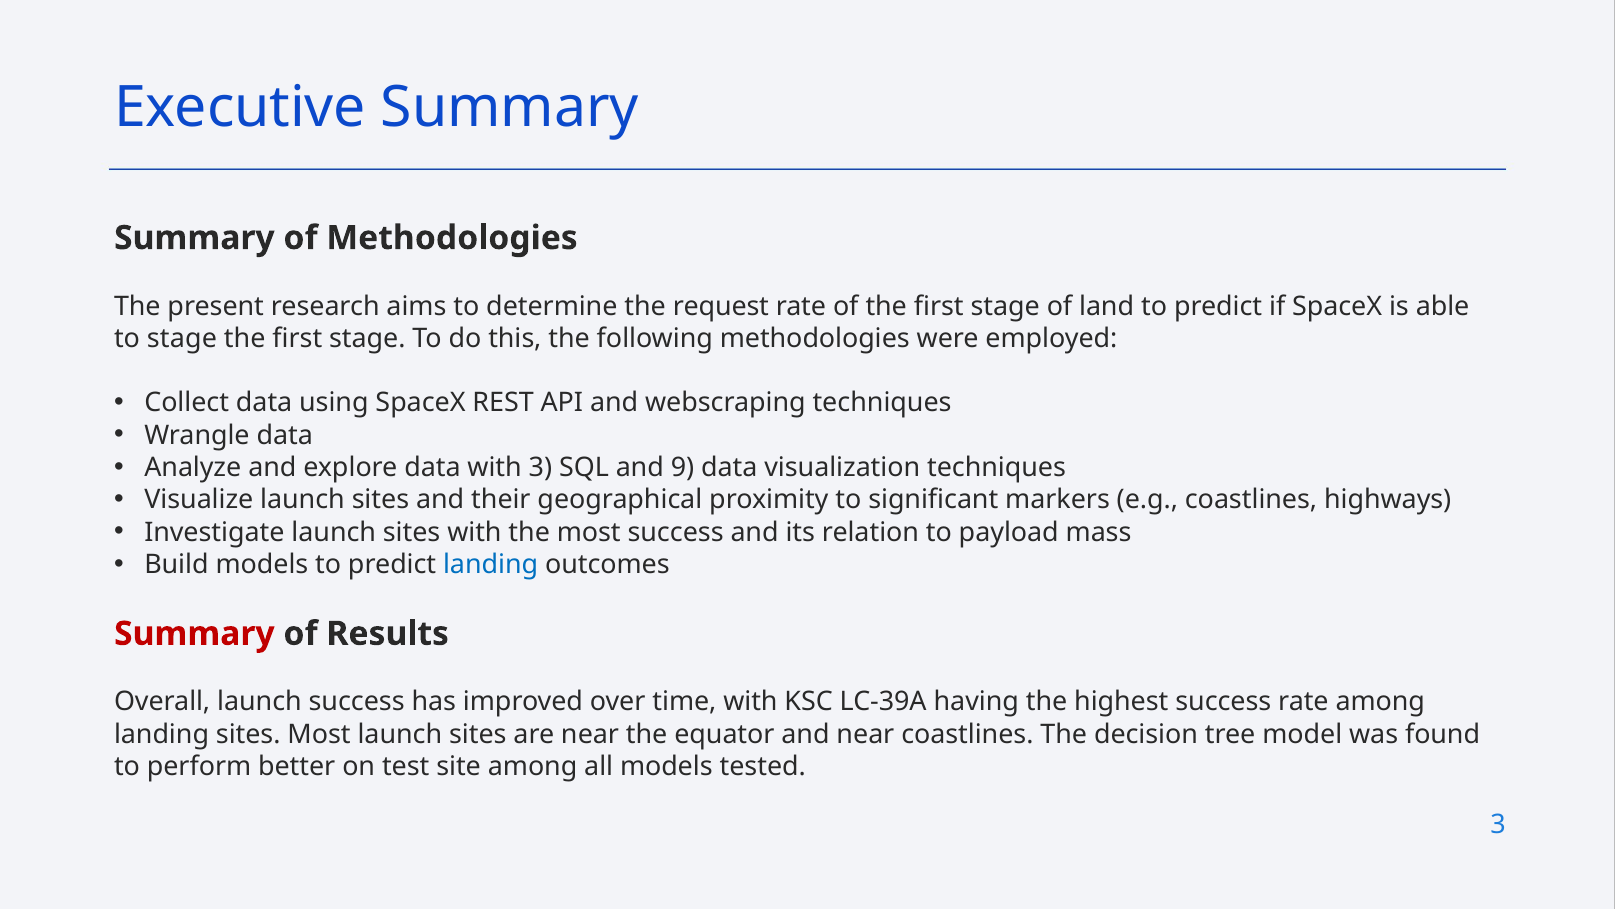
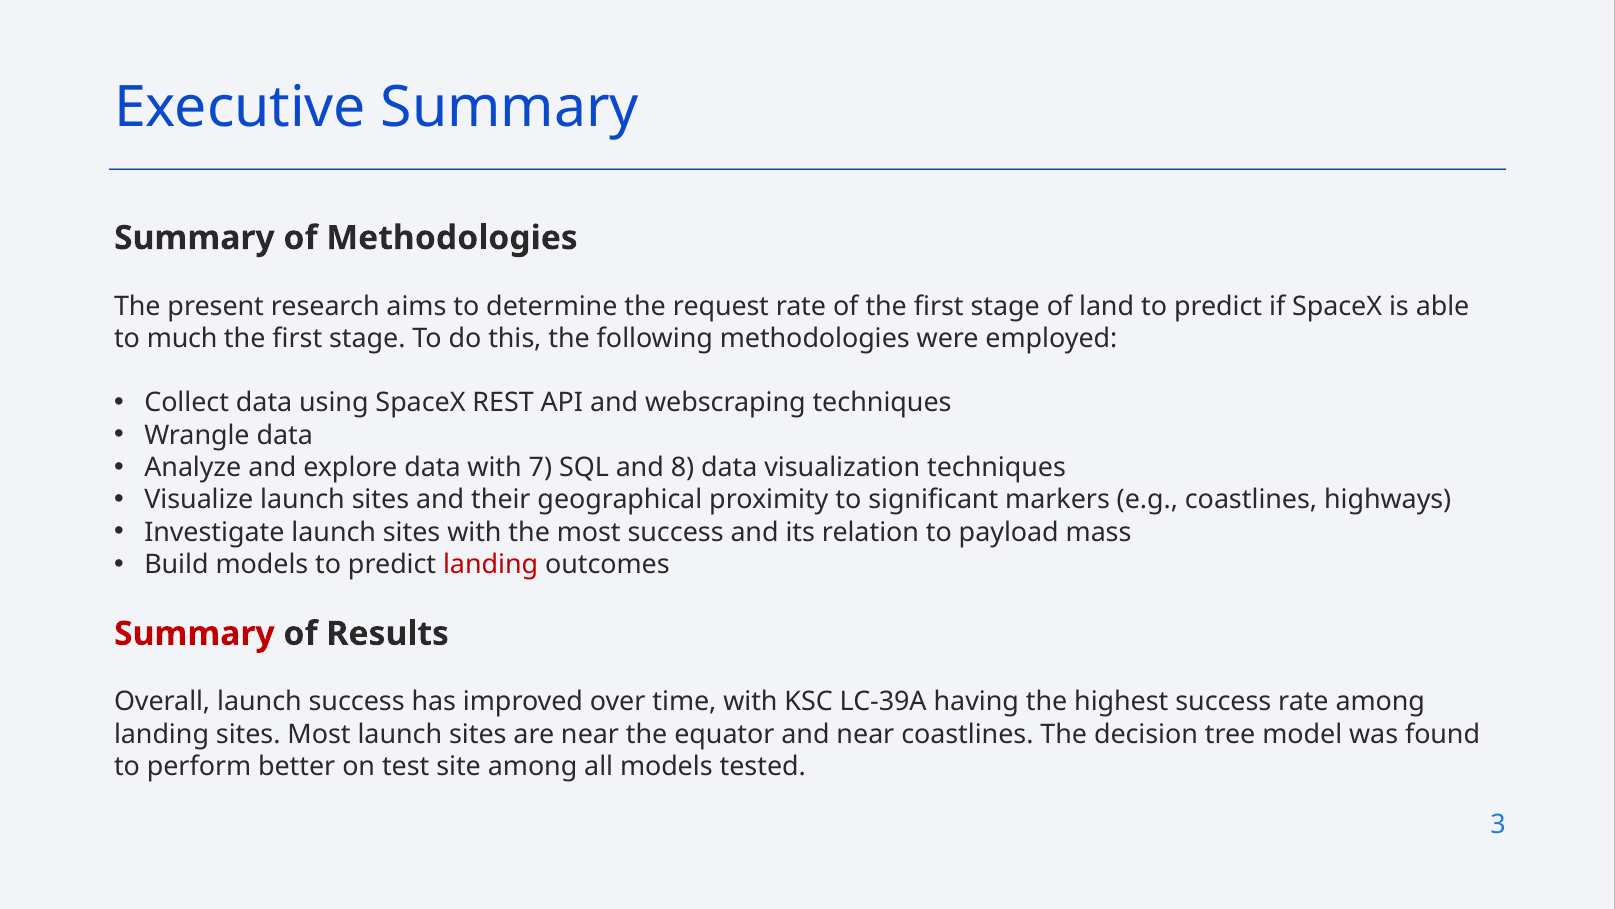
to stage: stage -> much (182, 338)
with 3: 3 -> 7 (540, 467)
9: 9 -> 8 (682, 467)
landing colour: blue -> red (491, 564)
